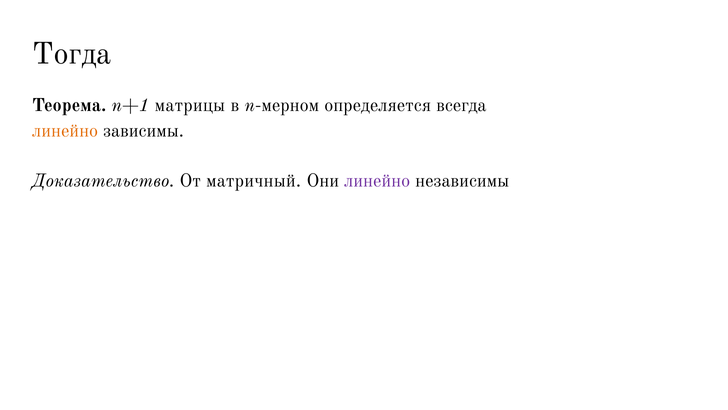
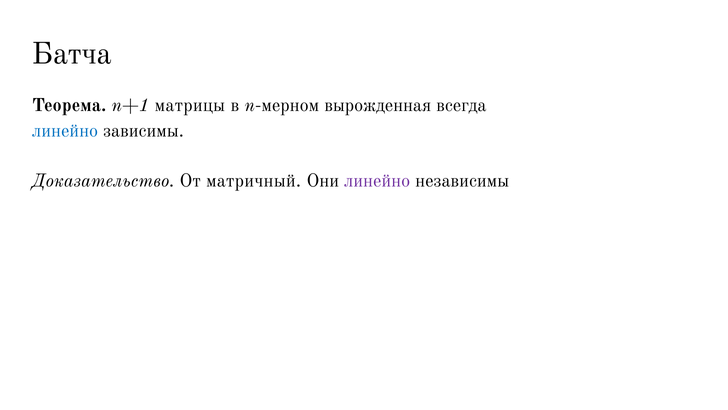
Тогда: Тогда -> Батча (72, 54)
определяется: определяется -> вырожденная (378, 105)
линейно colour: orange -> blue (65, 130)
